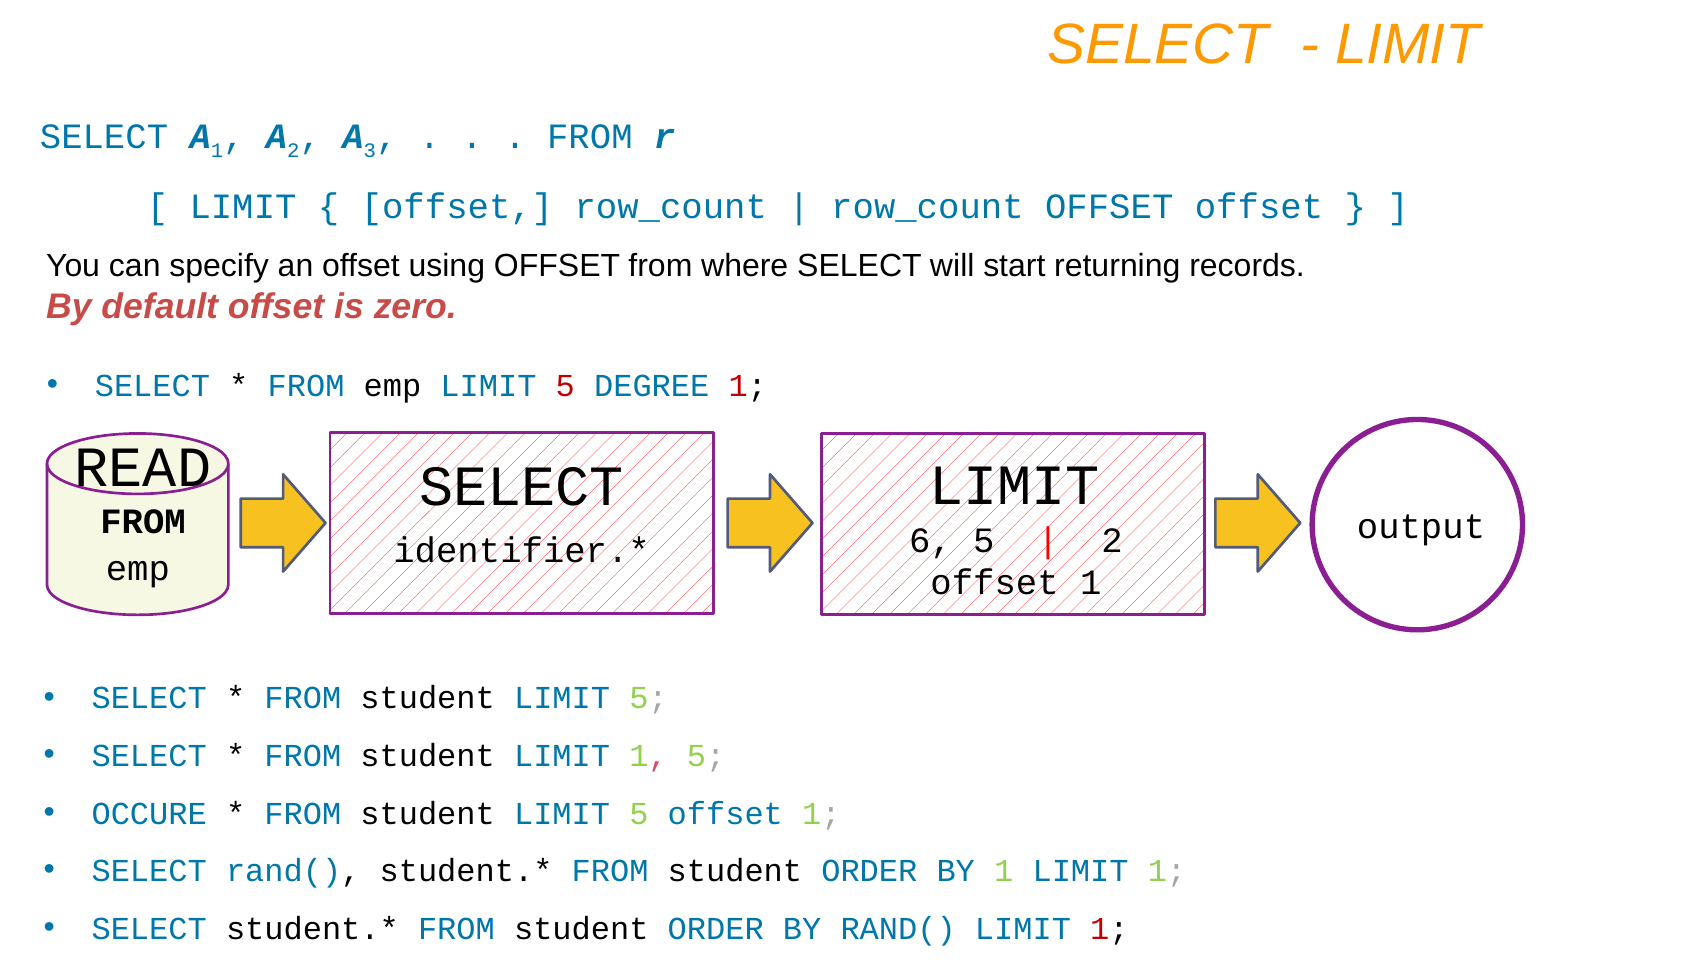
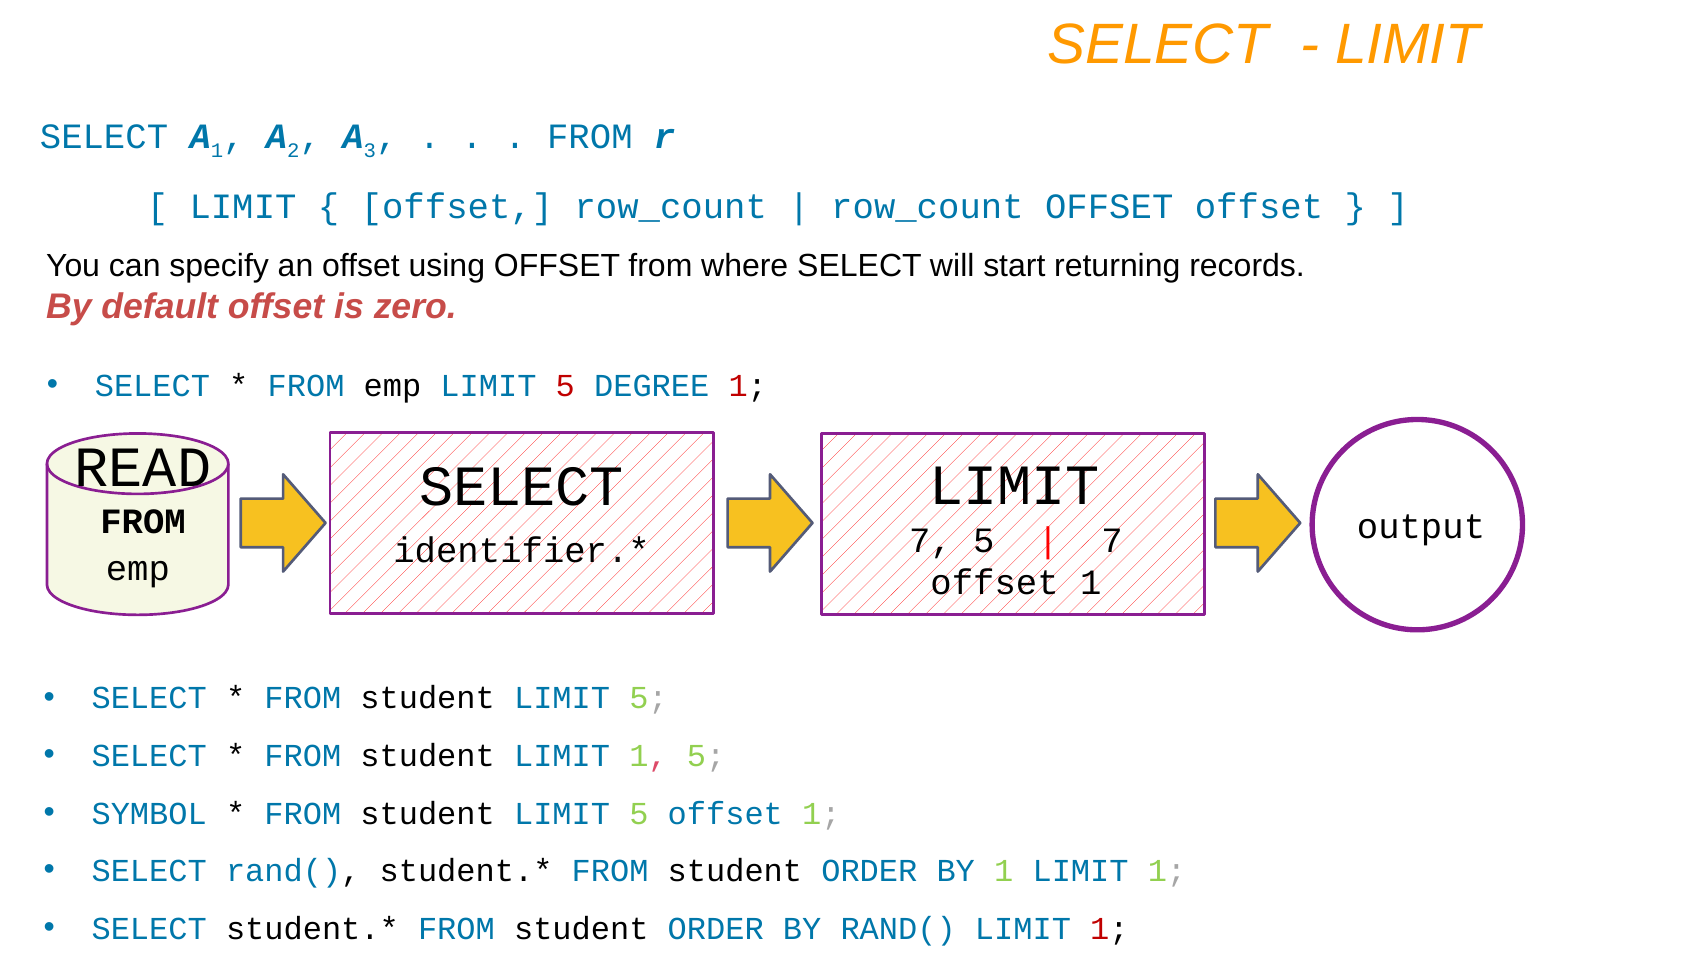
6: 6 -> 7 (931, 541)
2: 2 -> 7 (1112, 541)
OCCURE: OCCURE -> SYMBOL (149, 814)
